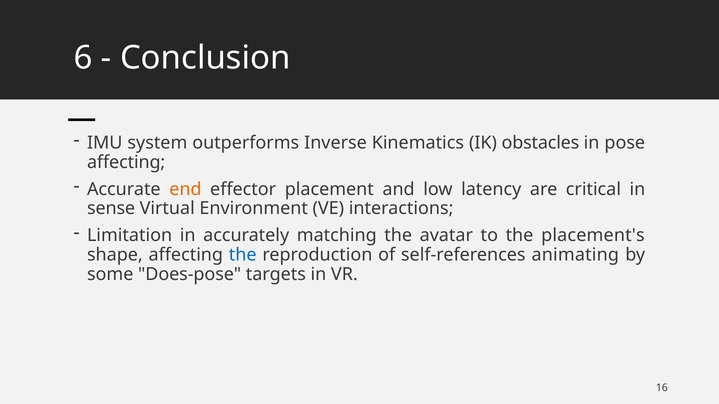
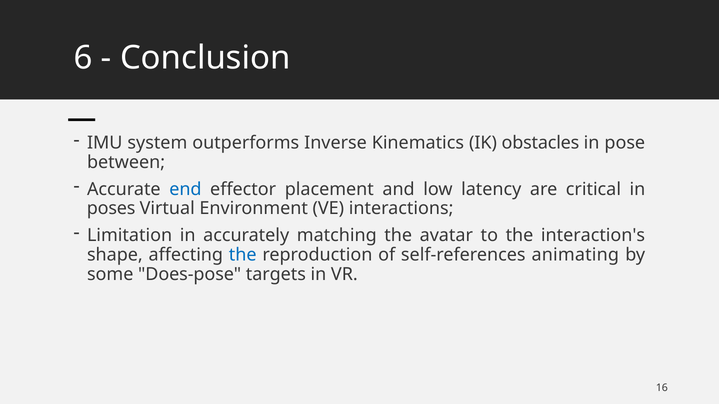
affecting: affecting -> between (126, 162)
end colour: orange -> blue (185, 189)
sense: sense -> poses (111, 209)
placement's: placement's -> interaction's (593, 236)
